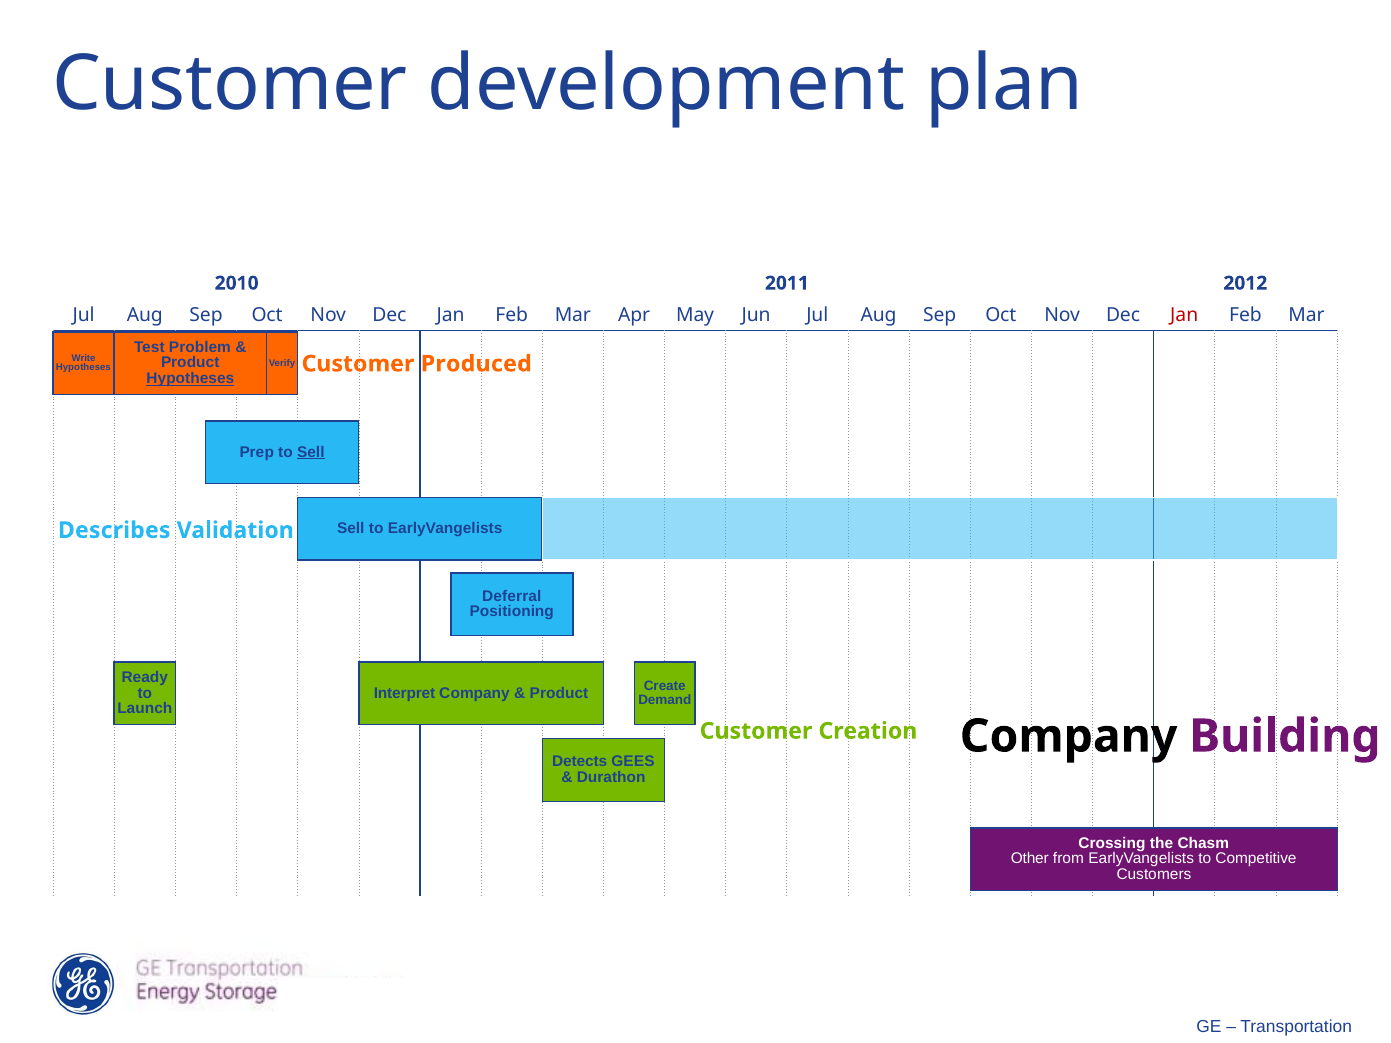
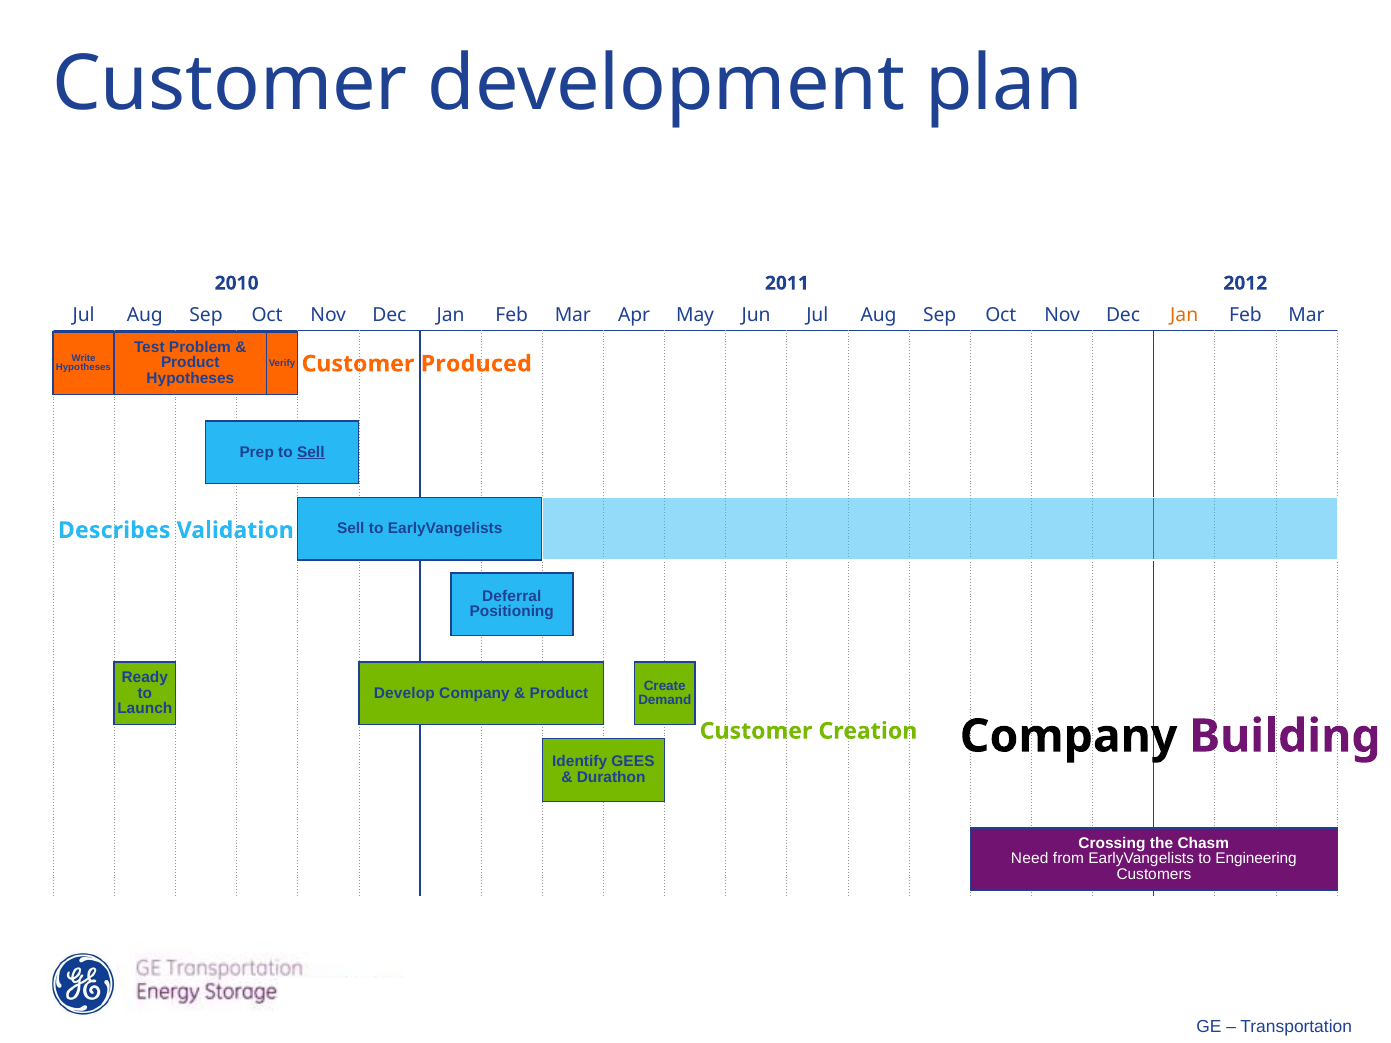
Jan colour: red -> orange (1184, 315)
Hypotheses underline: present -> none (190, 379)
Interpret: Interpret -> Develop (404, 693)
Detects: Detects -> Identify (580, 762)
Other: Other -> Need (1030, 859)
Competitive: Competitive -> Engineering (1256, 859)
